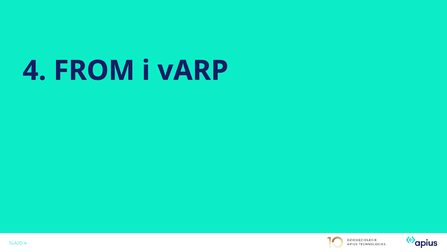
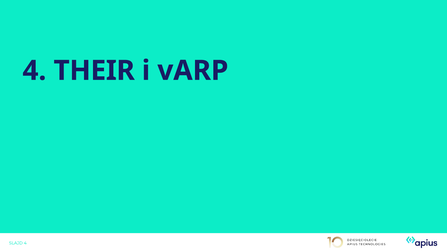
FROM: FROM -> THEIR (94, 70)
